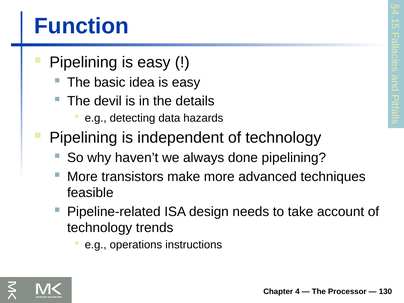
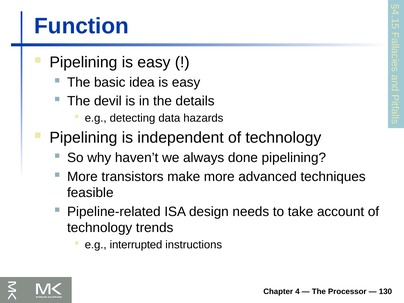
operations: operations -> interrupted (136, 245)
